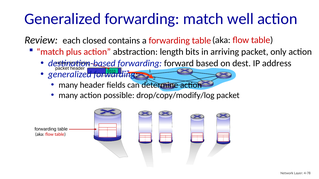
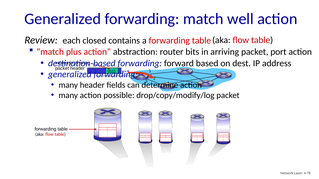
length: length -> router (172, 52)
only: only -> port (278, 52)
